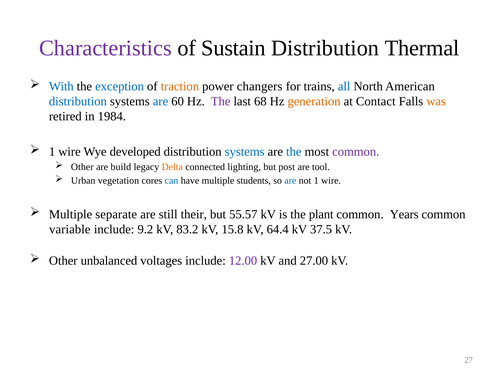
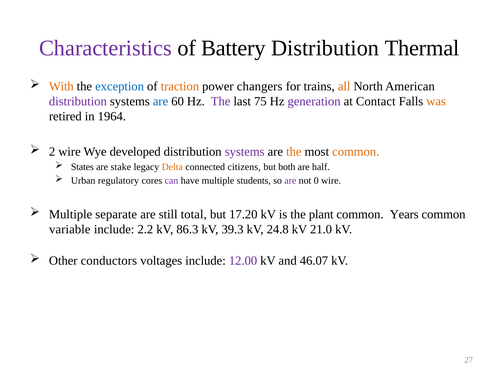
Sustain: Sustain -> Battery (233, 48)
With colour: blue -> orange (61, 86)
all colour: blue -> orange (344, 86)
distribution colour: blue -> purple (78, 101)
68: 68 -> 75 (260, 101)
generation colour: orange -> purple (314, 101)
1984: 1984 -> 1964 (112, 117)
1: 1 -> 2 (52, 152)
systems colour: blue -> purple (245, 152)
the colour: blue -> orange (294, 152)
common colour: purple -> orange (356, 152)
Other: Other -> States (82, 167)
build: build -> stake (121, 167)
lighting: lighting -> citizens (244, 167)
post: post -> both (287, 167)
tool: tool -> half (321, 167)
vegetation: vegetation -> regulatory (118, 181)
can colour: blue -> purple (171, 181)
are colour: blue -> purple (290, 181)
not 1: 1 -> 0 (316, 181)
their: their -> total (194, 214)
55.57: 55.57 -> 17.20 (243, 214)
9.2: 9.2 -> 2.2 (145, 229)
83.2: 83.2 -> 86.3 (187, 229)
15.8: 15.8 -> 39.3 (233, 229)
64.4: 64.4 -> 24.8 (278, 229)
37.5: 37.5 -> 21.0 (321, 229)
unbalanced: unbalanced -> conductors (109, 261)
27.00: 27.00 -> 46.07 (314, 261)
